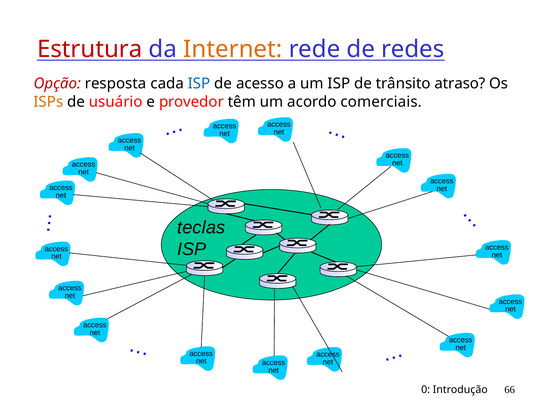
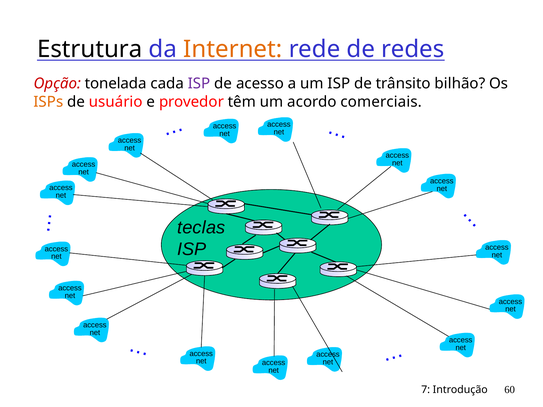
Estrutura colour: red -> black (90, 49)
resposta: resposta -> tonelada (116, 84)
ISP colour: blue -> purple (199, 84)
atraso: atraso -> bilhão (460, 84)
0: 0 -> 7 (426, 390)
66: 66 -> 60 (510, 390)
